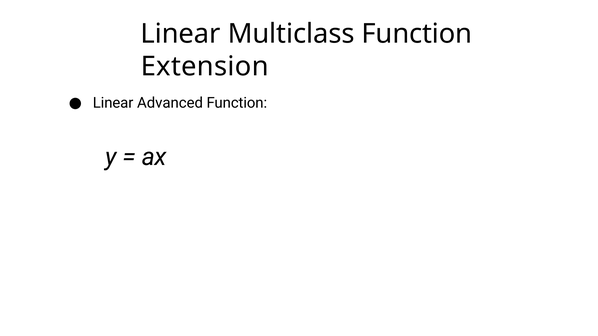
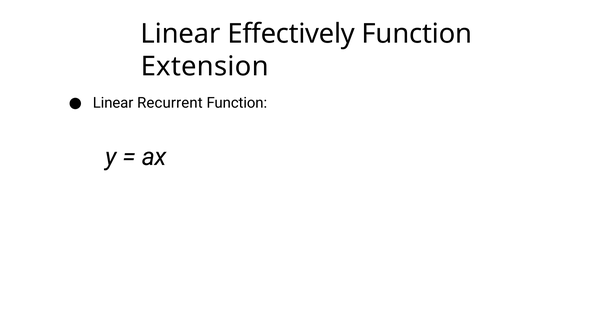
Multiclass: Multiclass -> Effectively (291, 34)
Advanced: Advanced -> Recurrent (170, 103)
